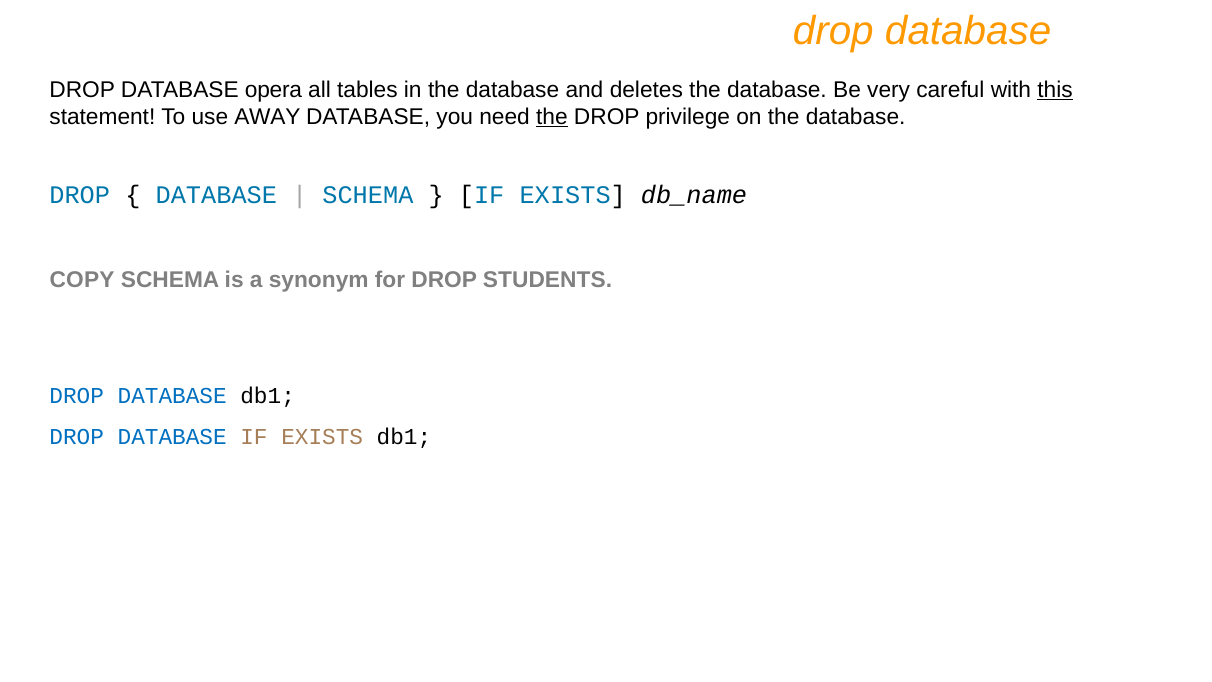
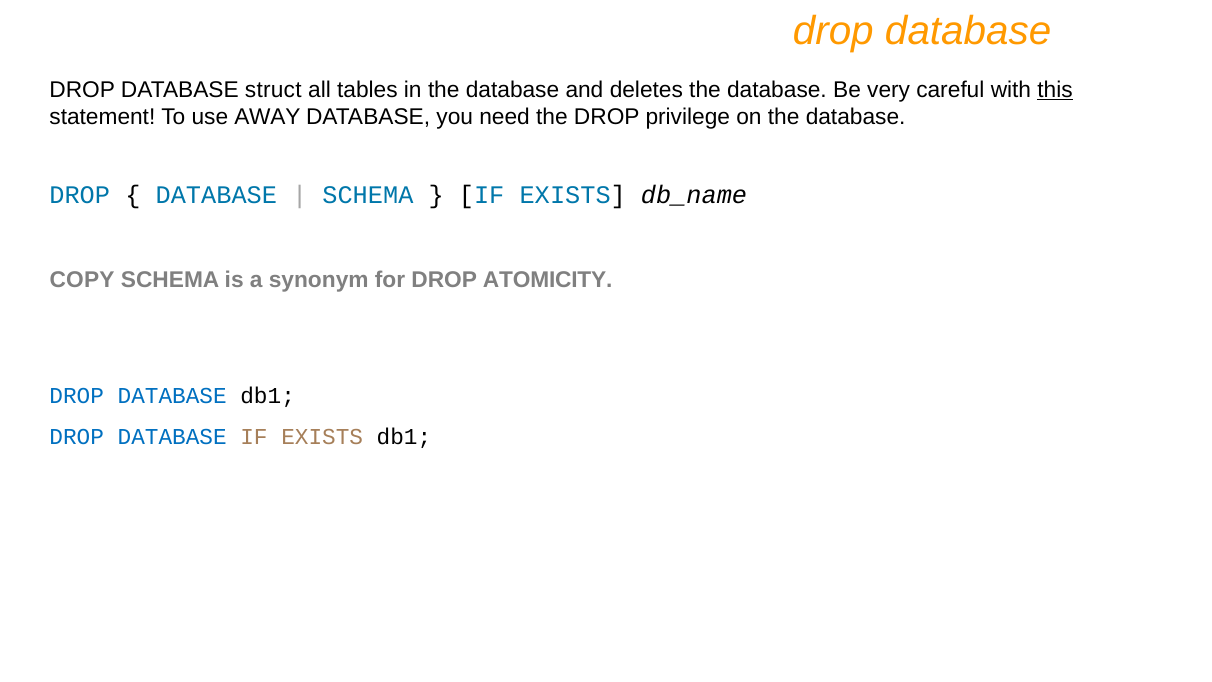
opera: opera -> struct (273, 90)
the underline: present -> none (552, 117)
STUDENTS: STUDENTS -> ATOMICITY (548, 280)
